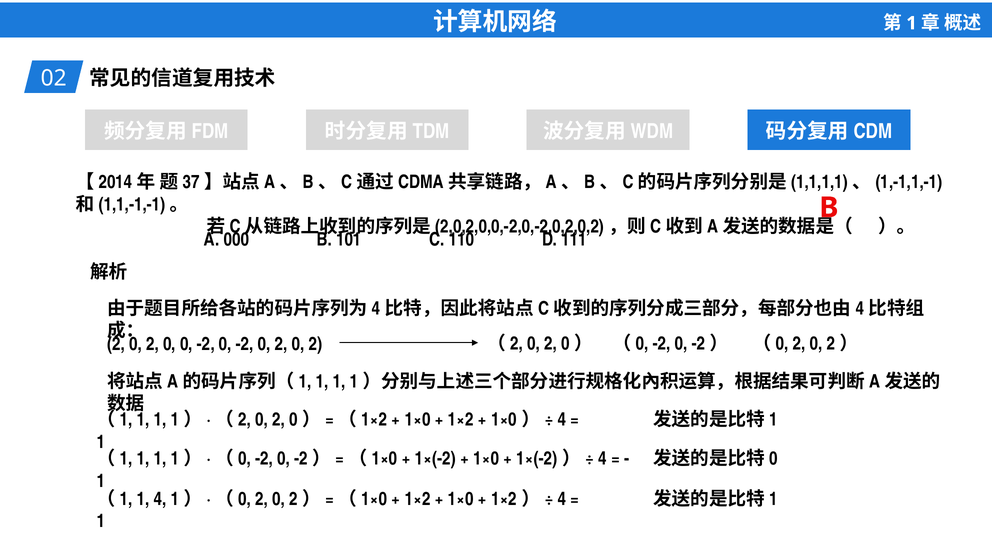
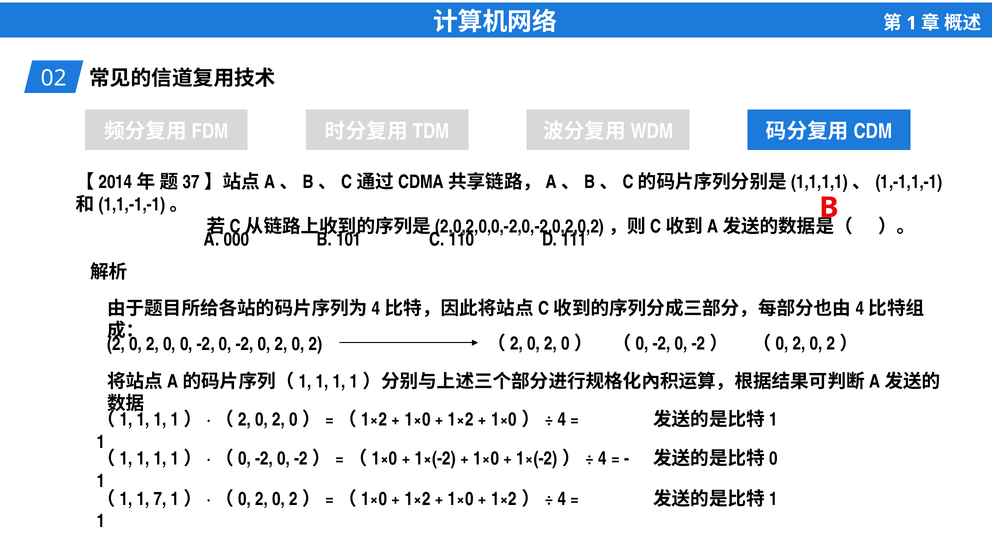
1 4: 4 -> 7 (160, 499)
